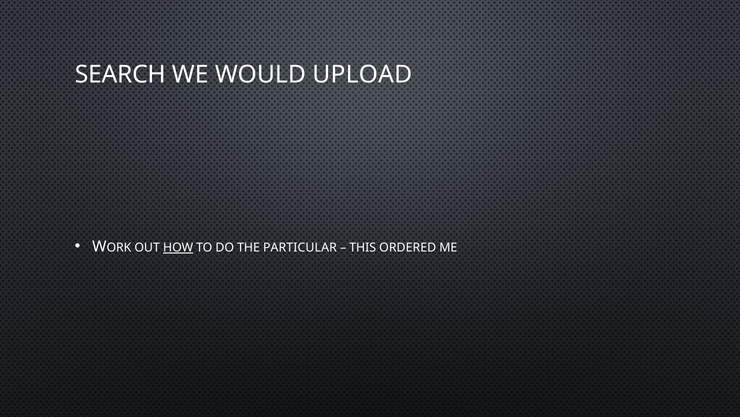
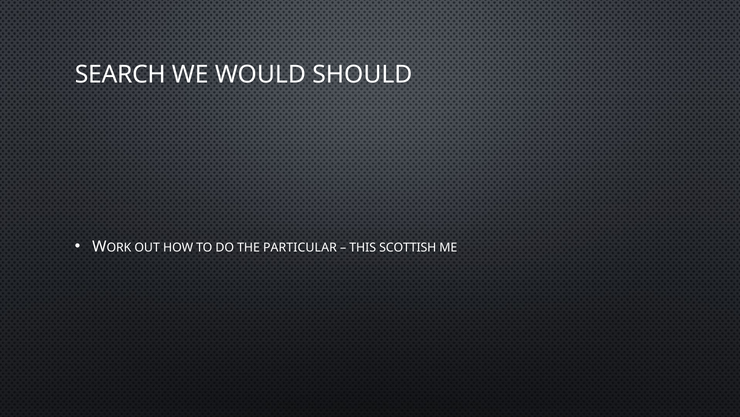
UPLOAD: UPLOAD -> SHOULD (362, 74)
HOW underline: present -> none (178, 247)
ORDERED: ORDERED -> SCOTTISH (408, 247)
